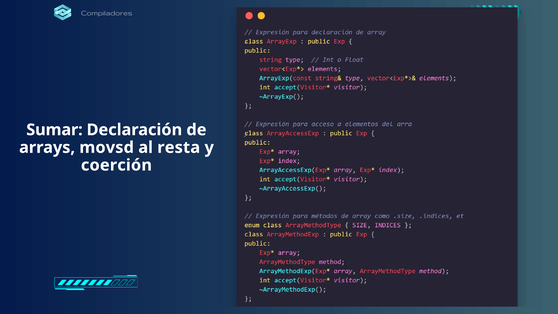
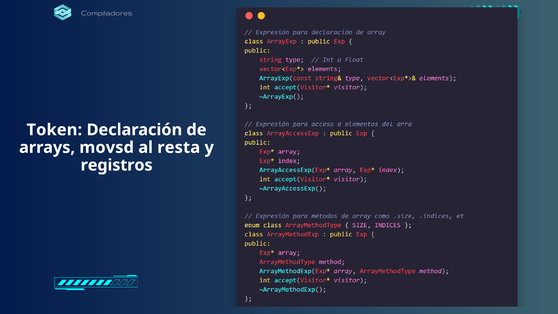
Sumar: Sumar -> Token (54, 130)
coerción: coerción -> registros (117, 165)
